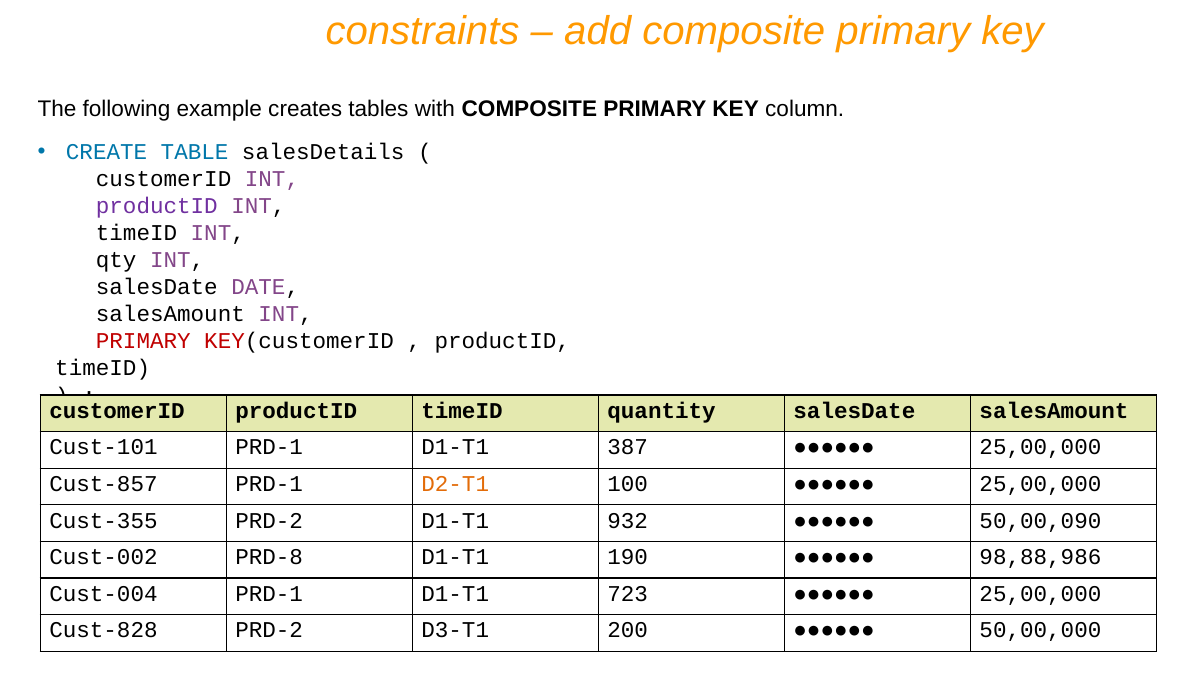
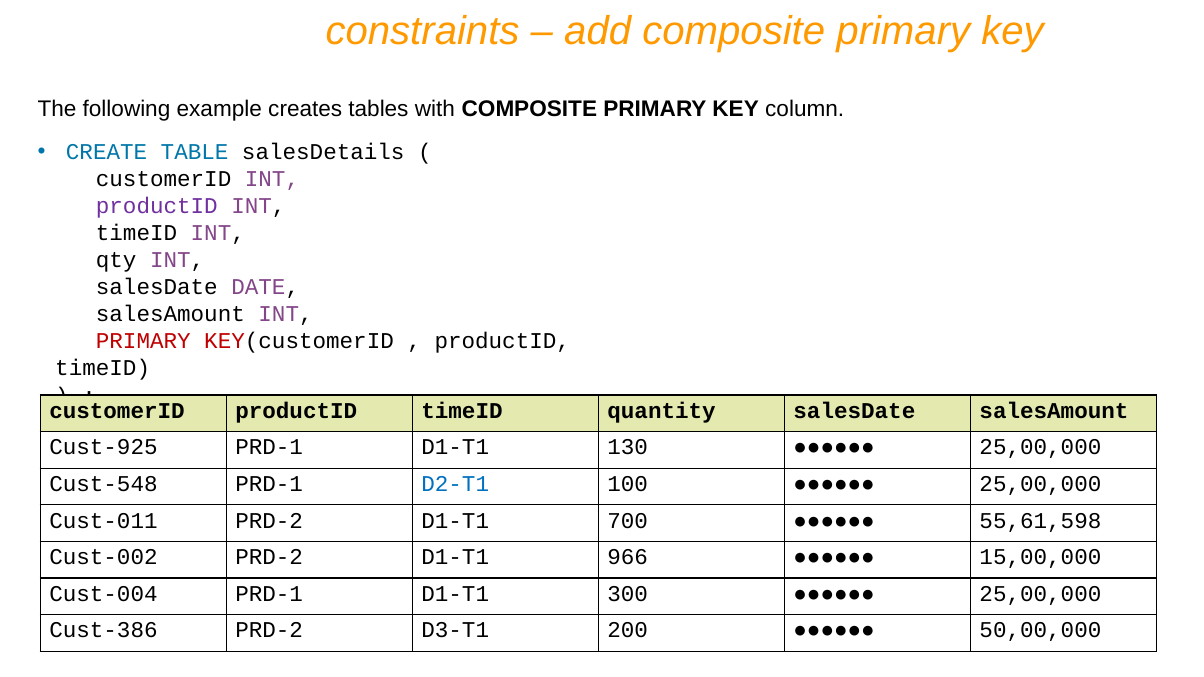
Cust-101: Cust-101 -> Cust-925 (103, 448)
387: 387 -> 130 (628, 448)
Cust-857: Cust-857 -> Cust-548 (103, 484)
D2-T1 colour: orange -> blue (455, 484)
Cust-355: Cust-355 -> Cust-011 (103, 521)
932: 932 -> 700 (628, 521)
50,00,090: 50,00,090 -> 55,61,598 (1040, 521)
Cust-002 PRD-8: PRD-8 -> PRD-2 (269, 557)
190: 190 -> 966 (628, 557)
98,88,986: 98,88,986 -> 15,00,000 (1040, 557)
723: 723 -> 300 (628, 594)
Cust-828: Cust-828 -> Cust-386 (103, 631)
